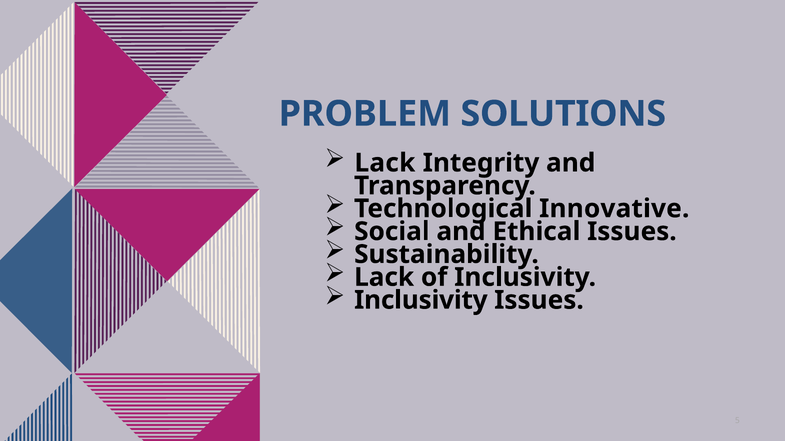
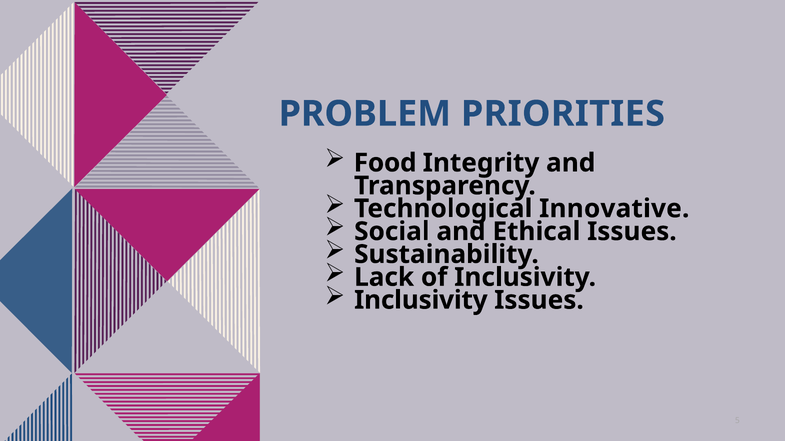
SOLUTIONS: SOLUTIONS -> PRIORITIES (563, 114)
Lack: Lack -> Food (385, 163)
